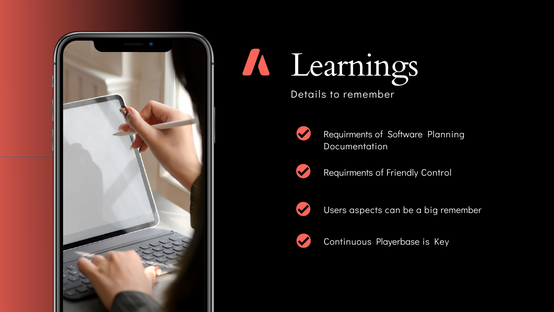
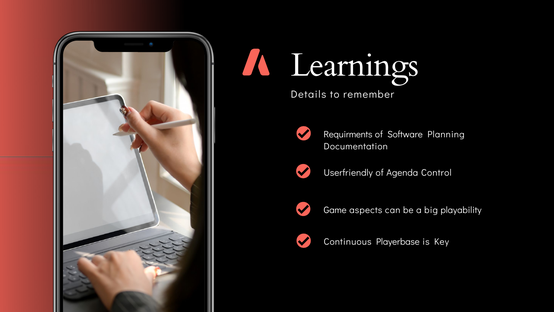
Requirments: Requirments -> Userfriendly (348, 172)
Friendly: Friendly -> Agenda (402, 172)
Users: Users -> Game (335, 210)
big remember: remember -> playability (461, 210)
